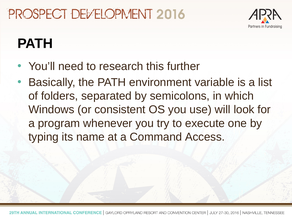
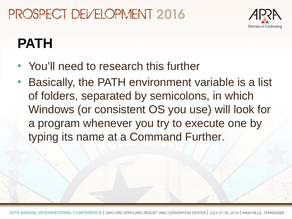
Command Access: Access -> Further (205, 137)
